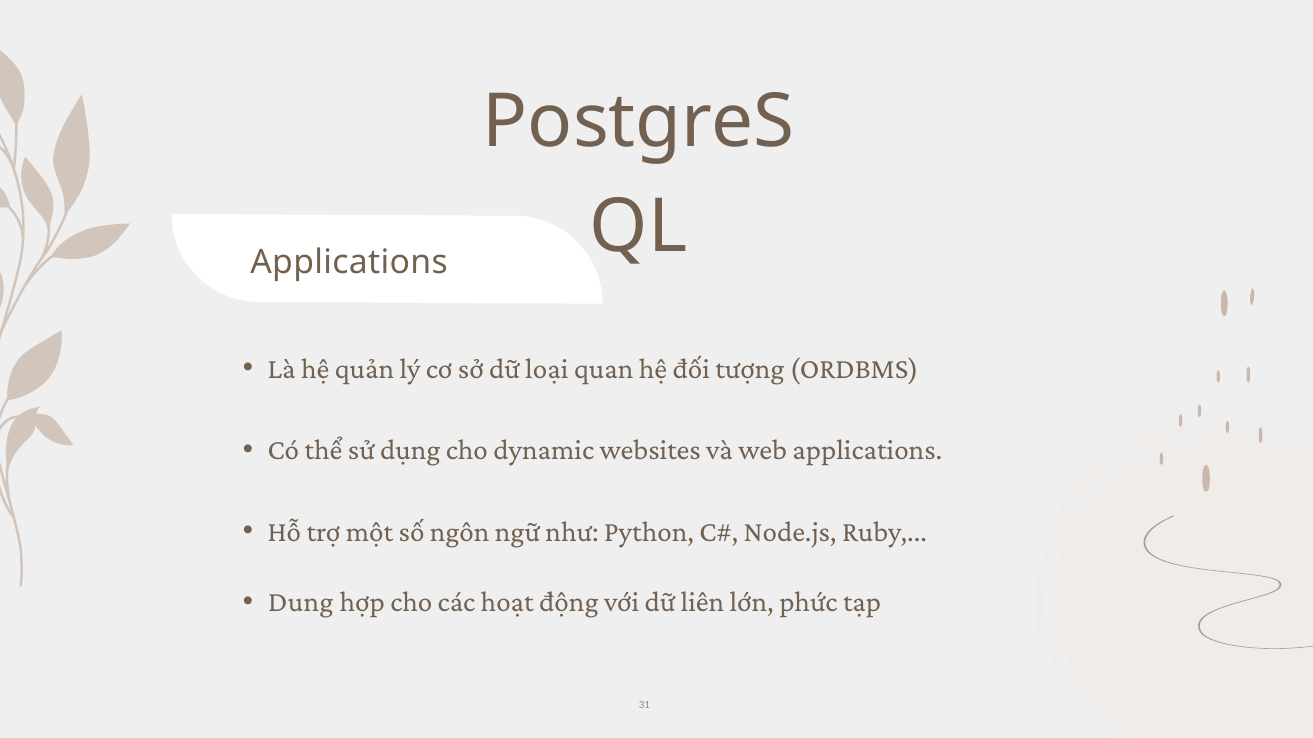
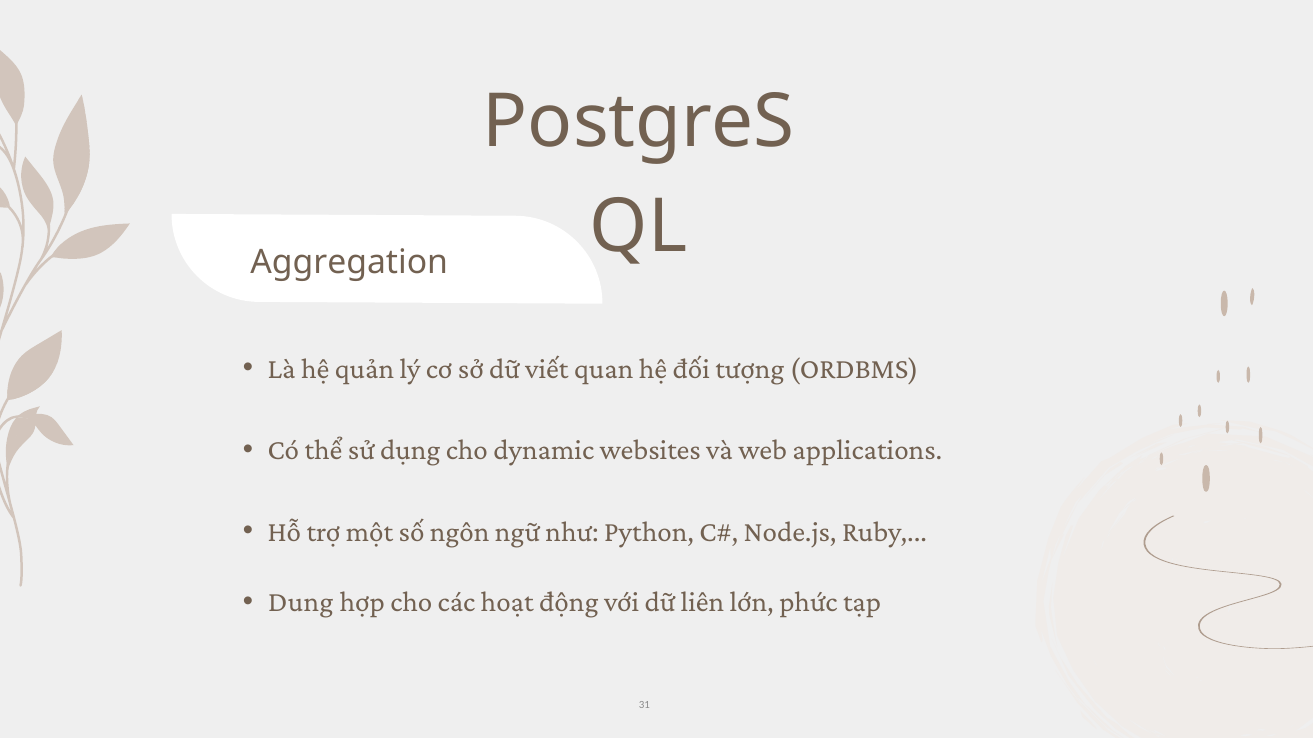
Applications: Applications -> Aggregation (349, 262)
loại: loại -> viết (547, 369)
